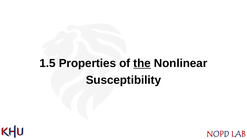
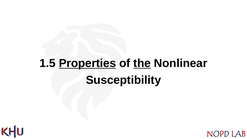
Properties underline: none -> present (87, 63)
